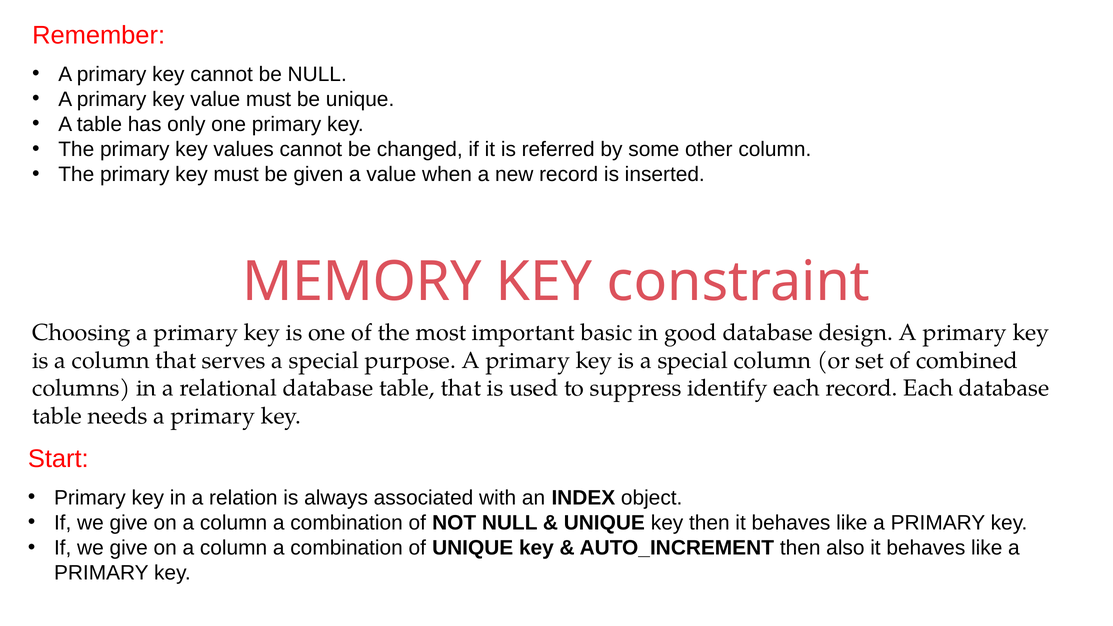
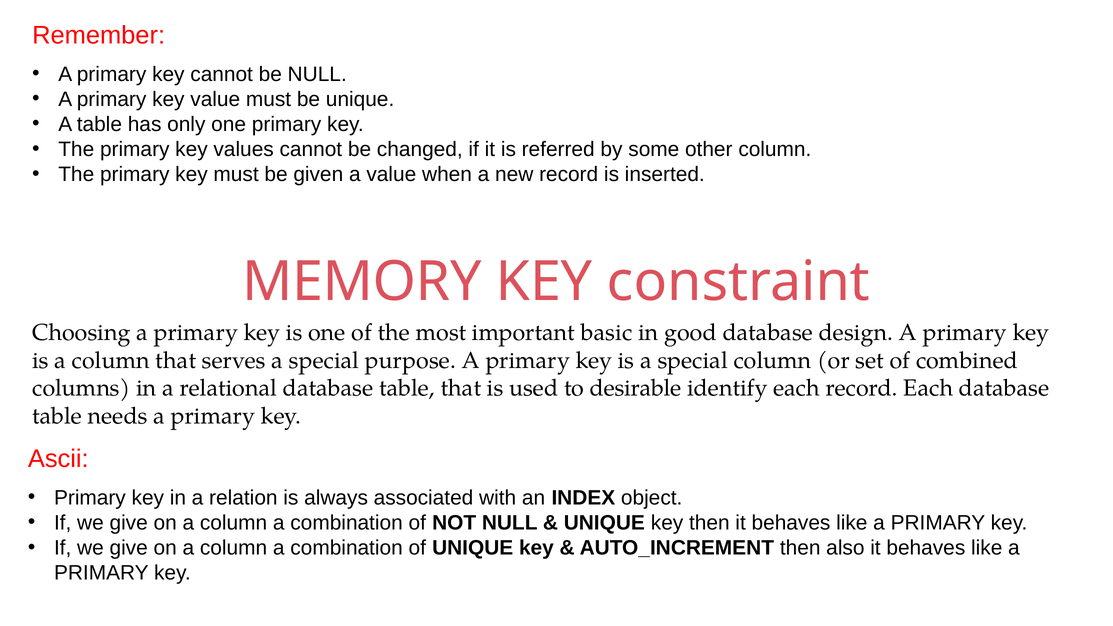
suppress: suppress -> desirable (636, 388)
Start: Start -> Ascii (58, 459)
